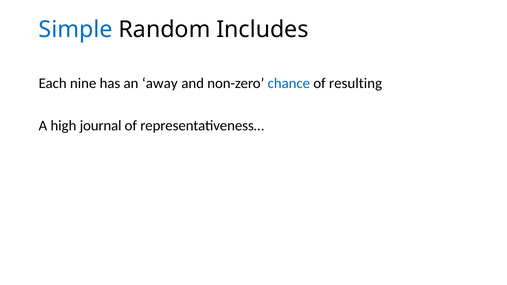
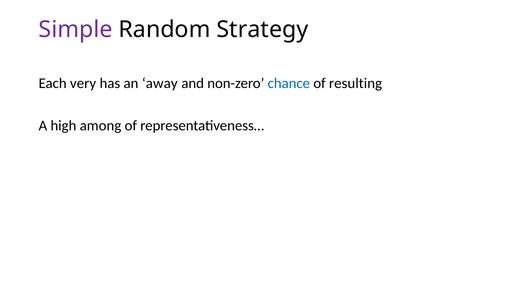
Simple colour: blue -> purple (76, 30)
Includes: Includes -> Strategy (262, 30)
nine: nine -> very (83, 83)
journal: journal -> among (100, 126)
